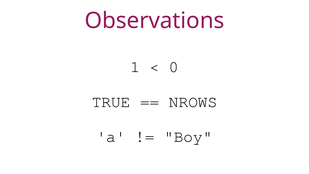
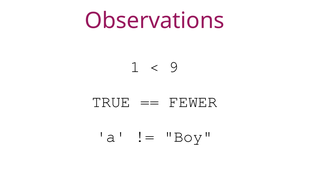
0: 0 -> 9 (174, 67)
NROWS: NROWS -> FEWER (193, 102)
